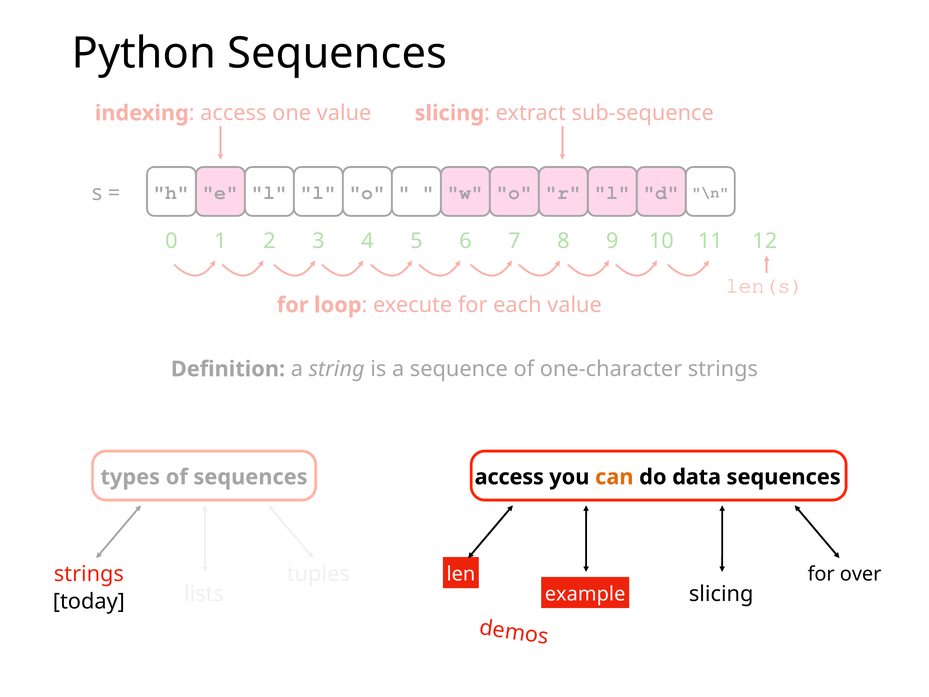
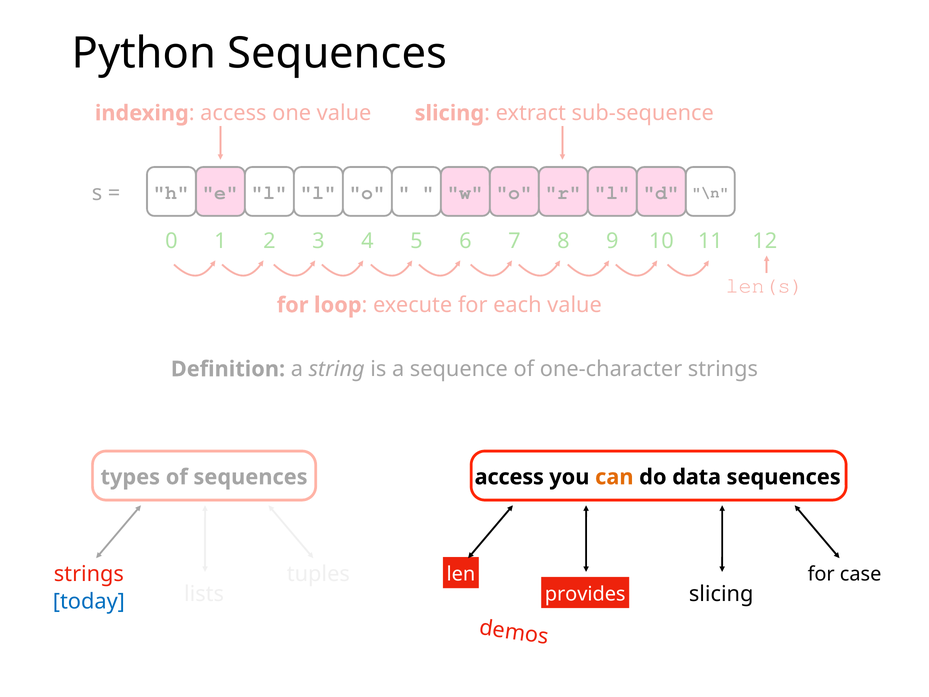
over: over -> case (861, 574)
example: example -> provides (585, 594)
today colour: black -> blue (89, 601)
